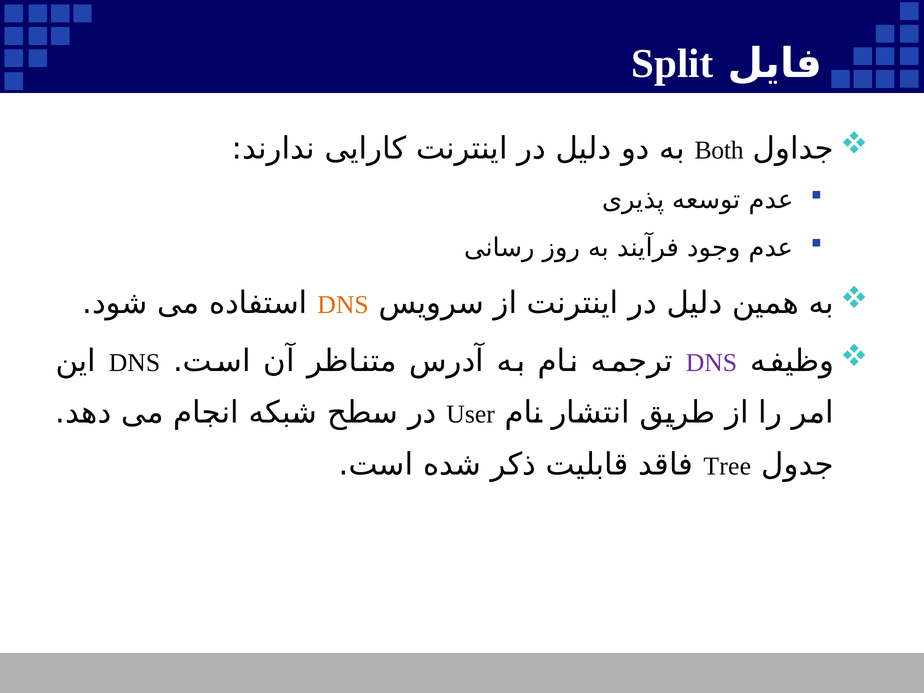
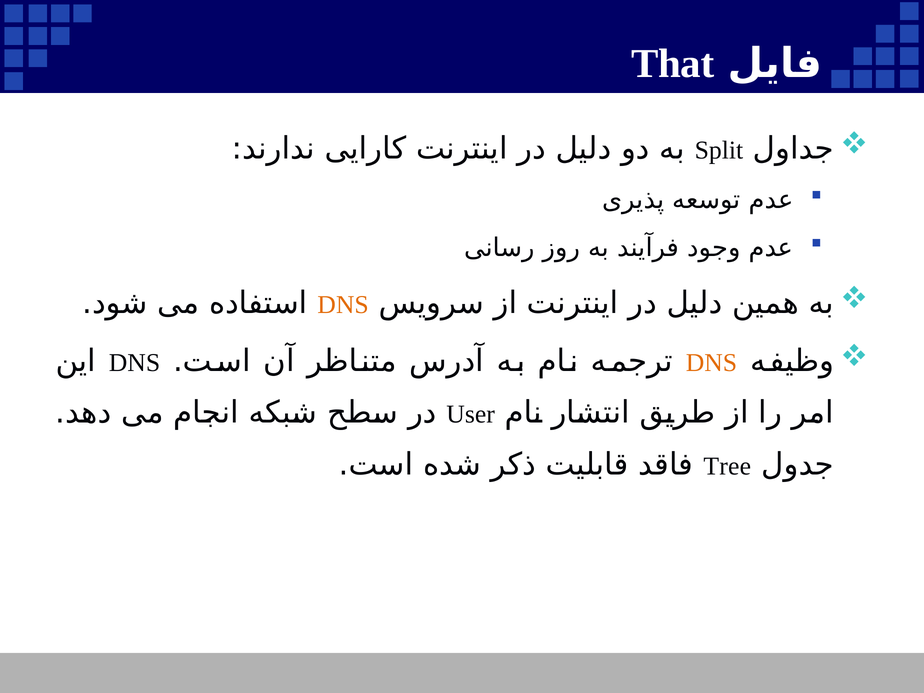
Split: Split -> That (673, 64)
Both: Both -> Split (719, 150)
DNS colour: purple -> orange (711, 363)
